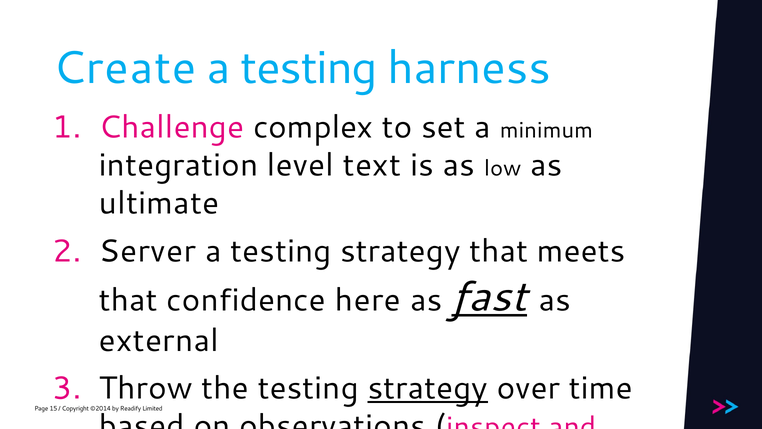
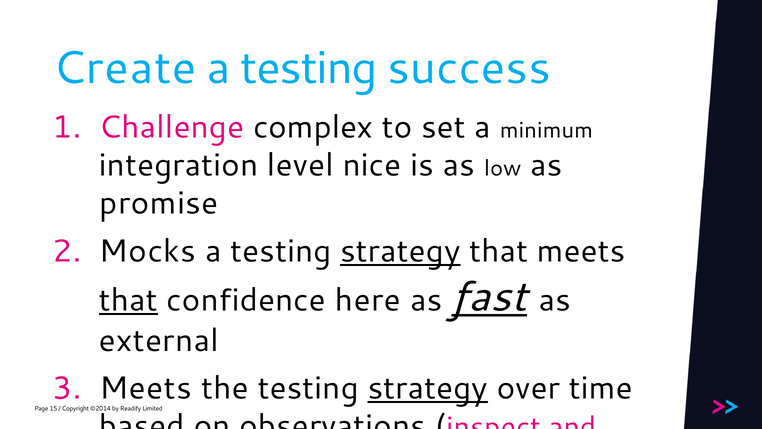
harness: harness -> success (469, 68)
text: text -> nice (372, 165)
ultimate: ultimate -> promise (159, 203)
Server: Server -> Mocks (147, 251)
strategy underline: none -> present (400, 251)
that underline: none -> present (128, 300)
Throw: Throw -> Meets (146, 388)
